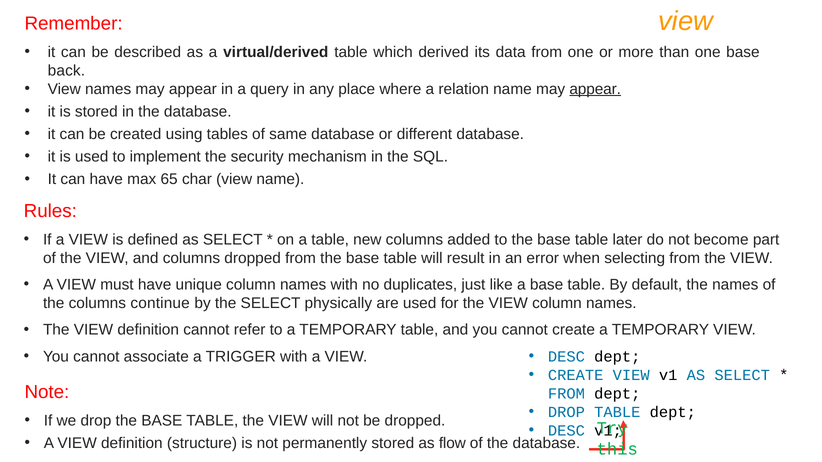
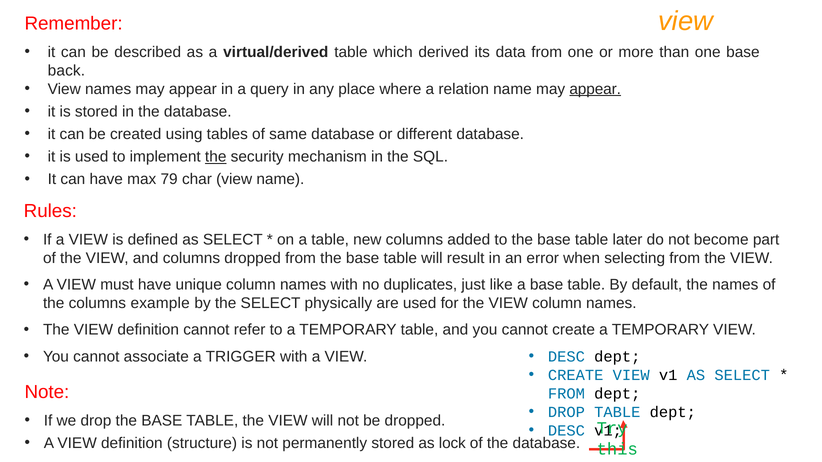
the underline: none -> present (216, 157)
65: 65 -> 79 (169, 179)
continue: continue -> example (160, 303)
flow: flow -> lock (452, 444)
